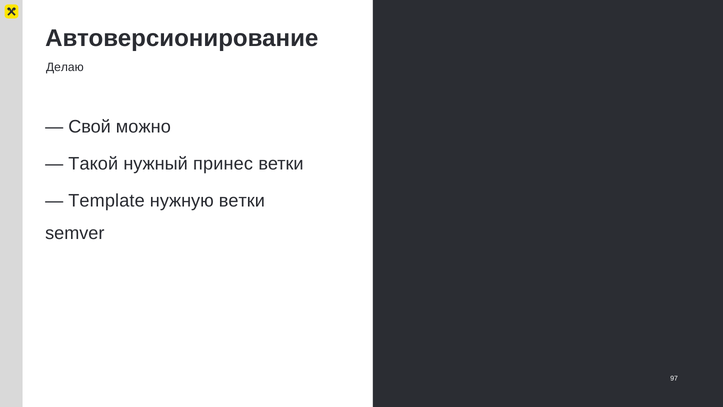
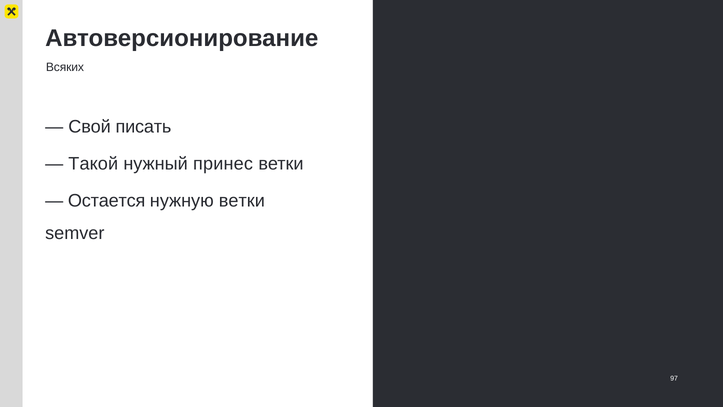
Делаю: Делаю -> Всяких (65, 67)
можно: можно -> писать (143, 126)
Template: Template -> Остается (107, 201)
